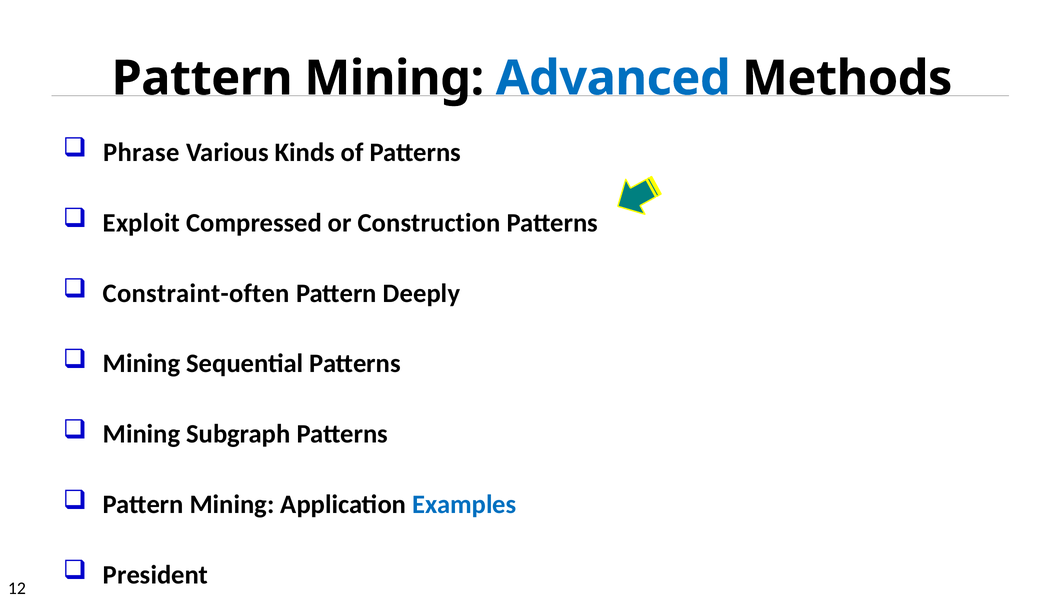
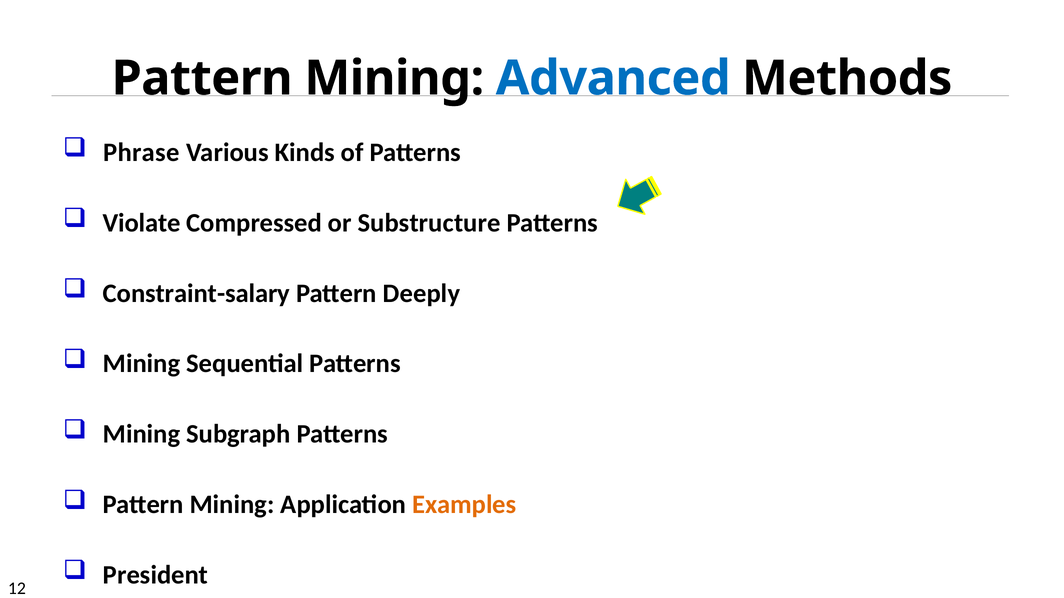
Exploit: Exploit -> Violate (142, 223)
Construction: Construction -> Substructure (429, 223)
Constraint-often: Constraint-often -> Constraint-salary (196, 294)
Examples colour: blue -> orange (464, 505)
